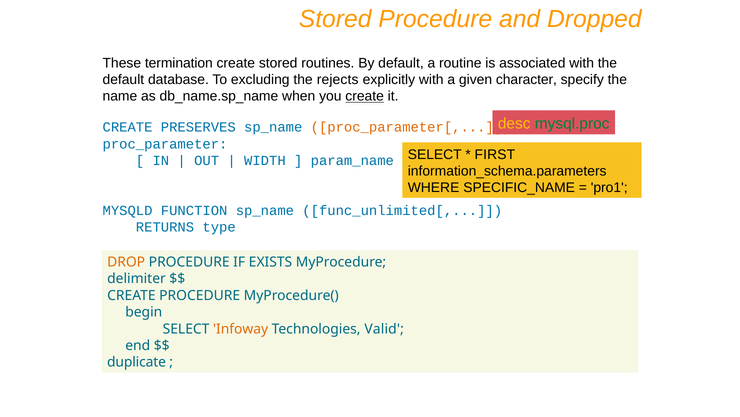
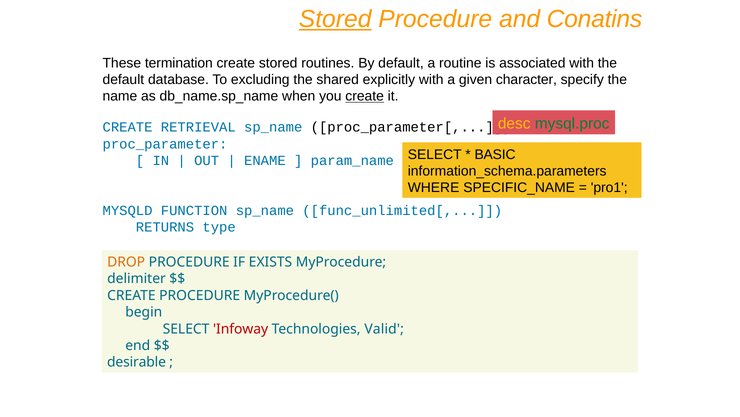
Stored underline: none -> present (335, 19)
Dropped: Dropped -> Conatins (594, 19)
rejects: rejects -> shared (338, 80)
PRESERVES: PRESERVES -> RETRIEVAL (198, 127)
proc_parameter[ colour: orange -> black (411, 127)
FIRST: FIRST -> BASIC (495, 154)
WIDTH: WIDTH -> ENAME (265, 160)
Infoway colour: orange -> red (241, 328)
duplicate: duplicate -> desirable (137, 362)
